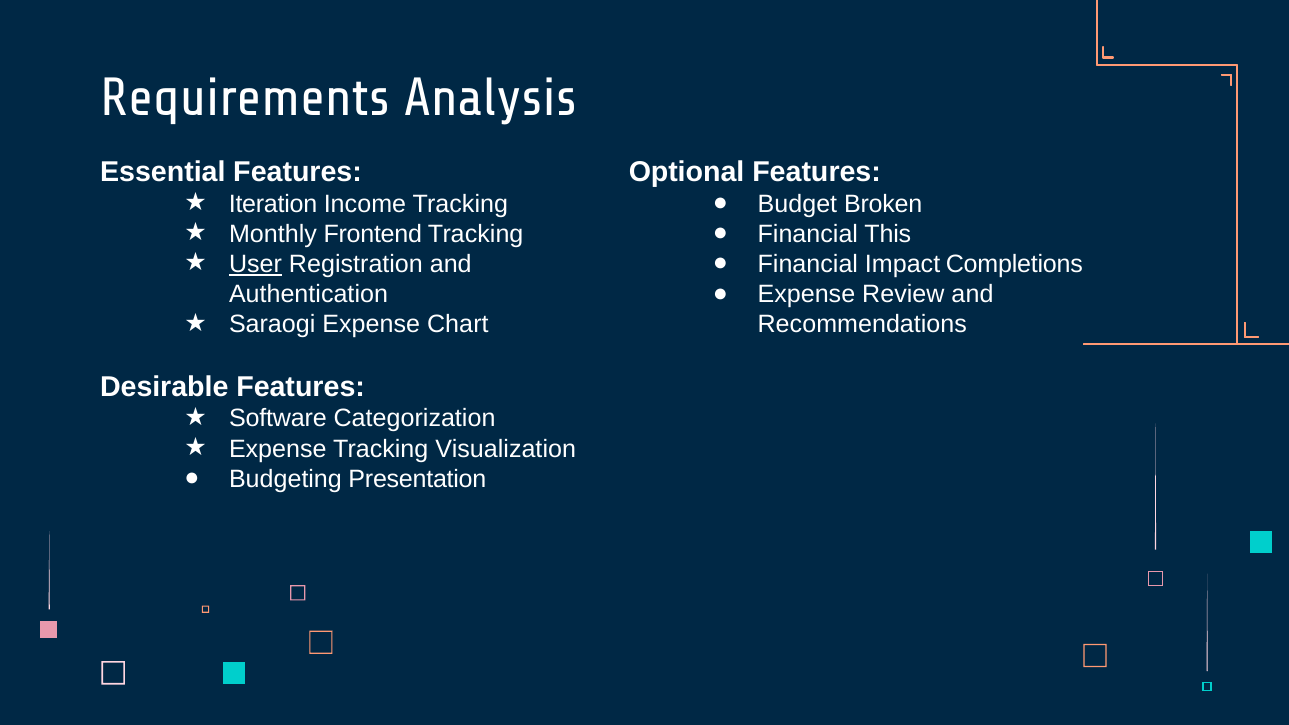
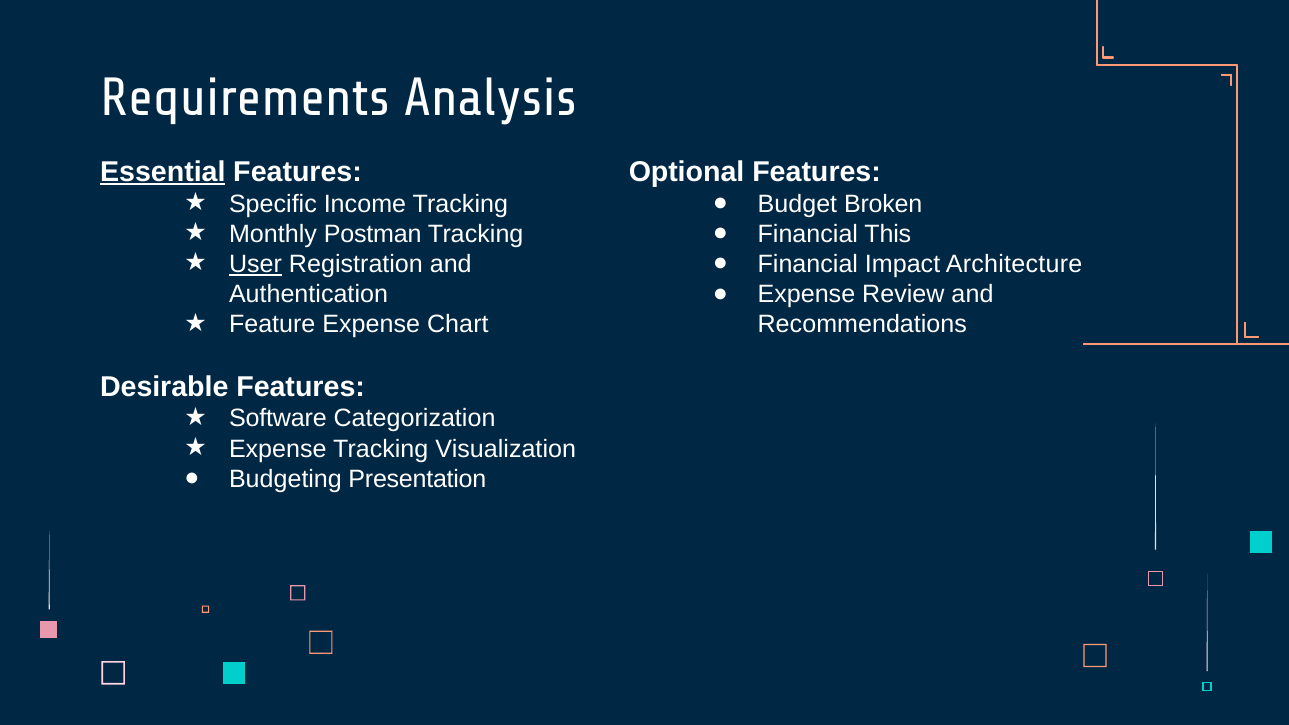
Essential underline: none -> present (163, 172)
Iteration: Iteration -> Specific (273, 204)
Frontend: Frontend -> Postman (373, 234)
Completions: Completions -> Architecture (1014, 264)
Saraogi: Saraogi -> Feature (272, 324)
